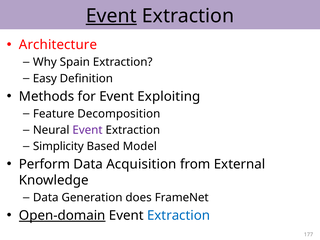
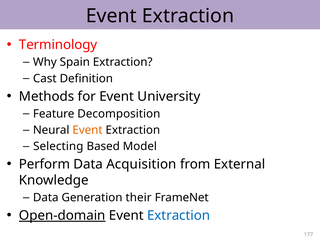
Event underline: present -> none (111, 16)
Architecture: Architecture -> Terminology (58, 45)
Easy: Easy -> Cast (45, 79)
Exploiting: Exploiting -> University (169, 96)
Event colour: purple -> orange (87, 130)
Simplicity: Simplicity -> Selecting (58, 146)
does: does -> their (139, 198)
